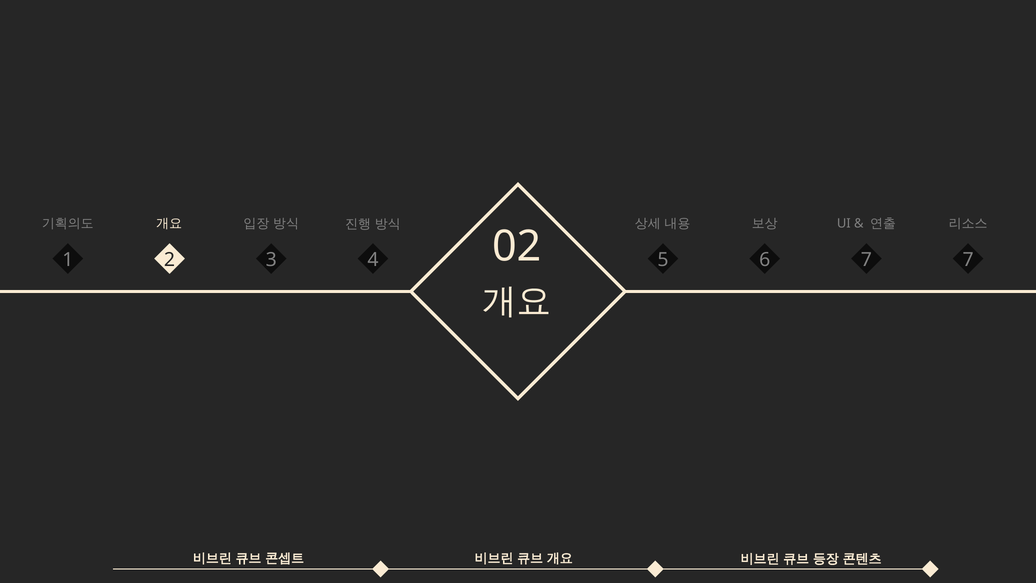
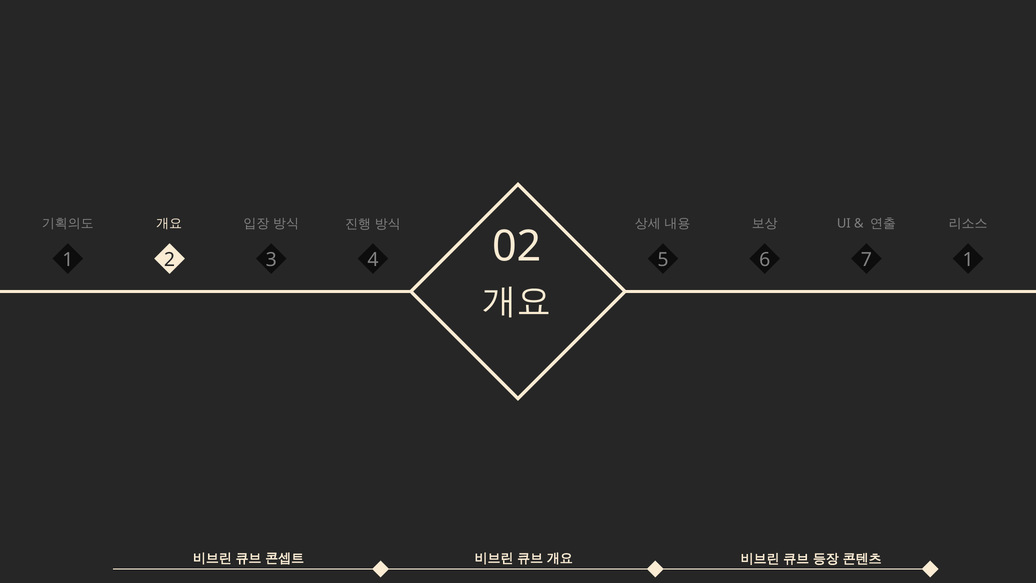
4 7: 7 -> 1 (968, 260)
